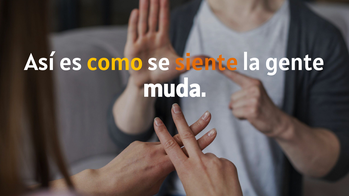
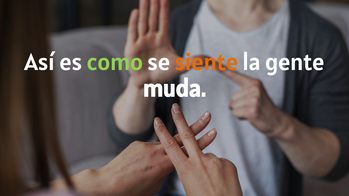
como colour: yellow -> light green (115, 62)
